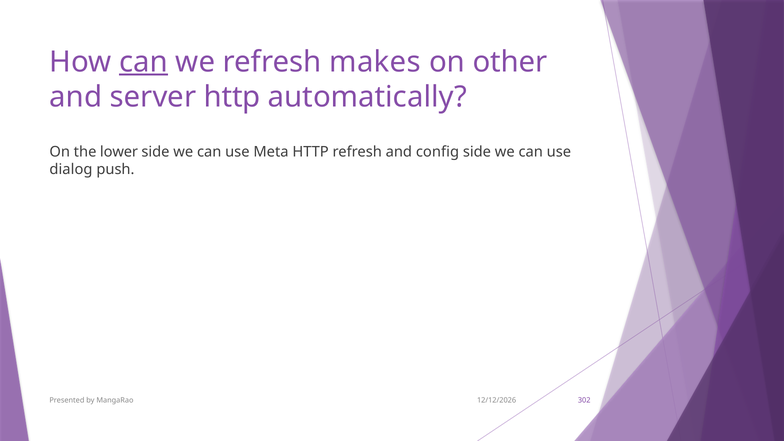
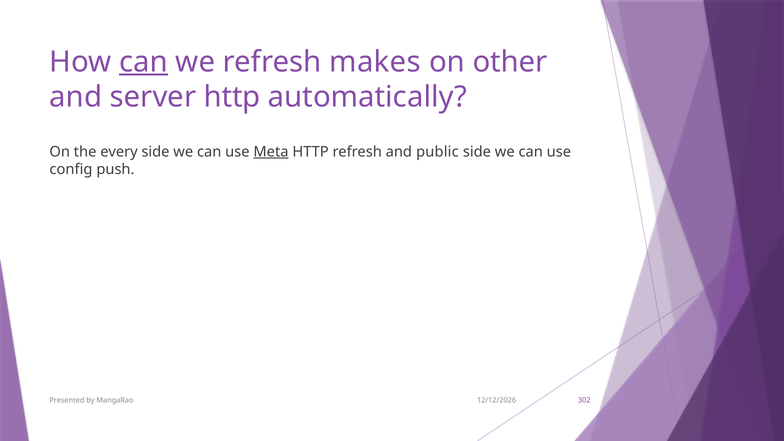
lower: lower -> every (119, 152)
Meta underline: none -> present (271, 152)
config: config -> public (437, 152)
dialog: dialog -> config (71, 169)
